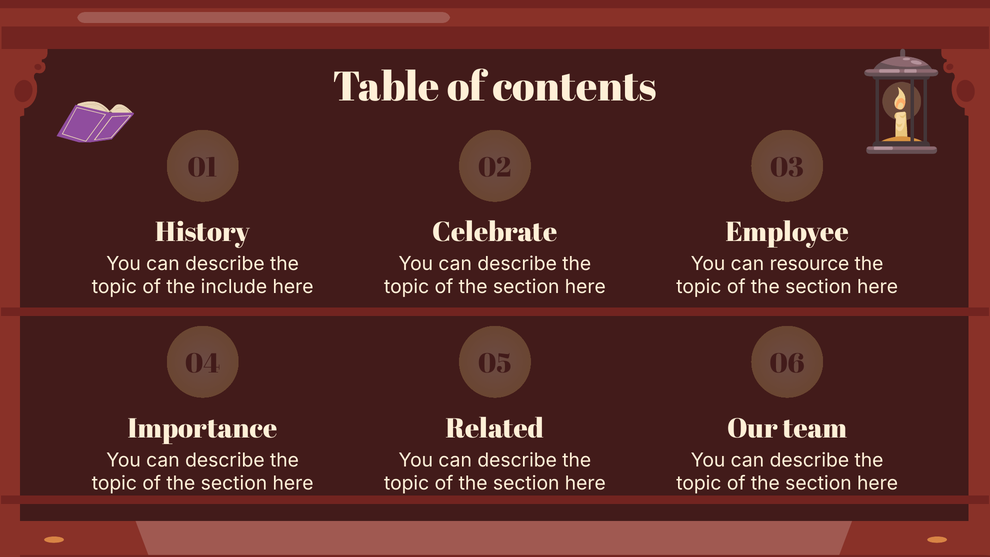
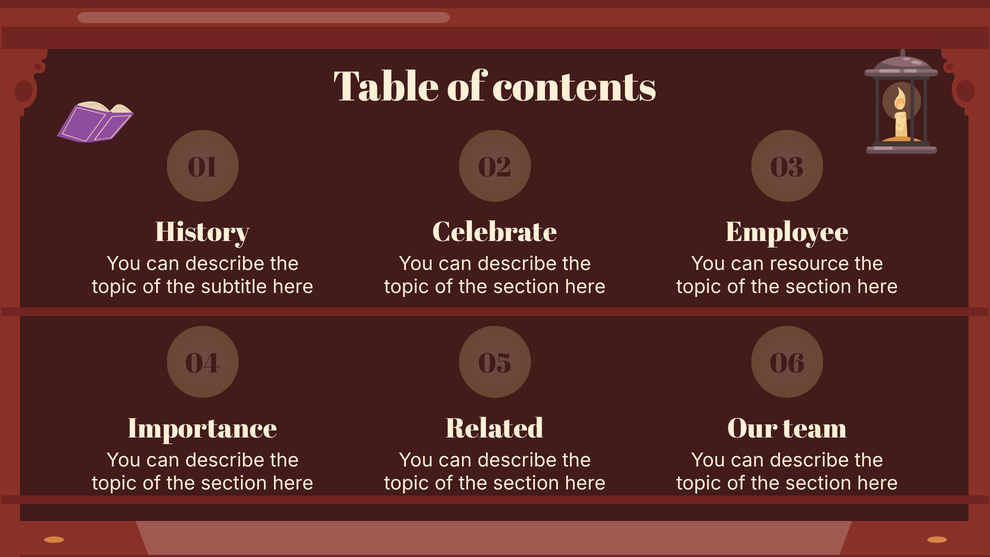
include: include -> subtitle (234, 287)
